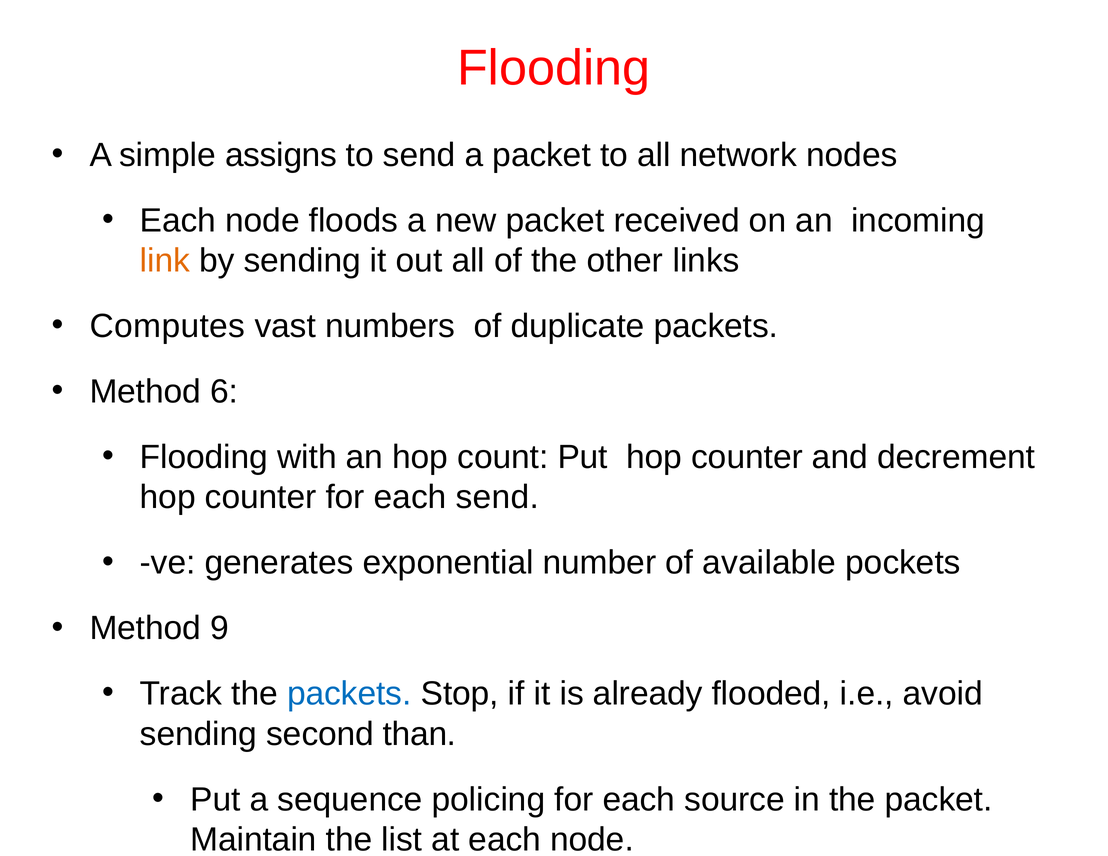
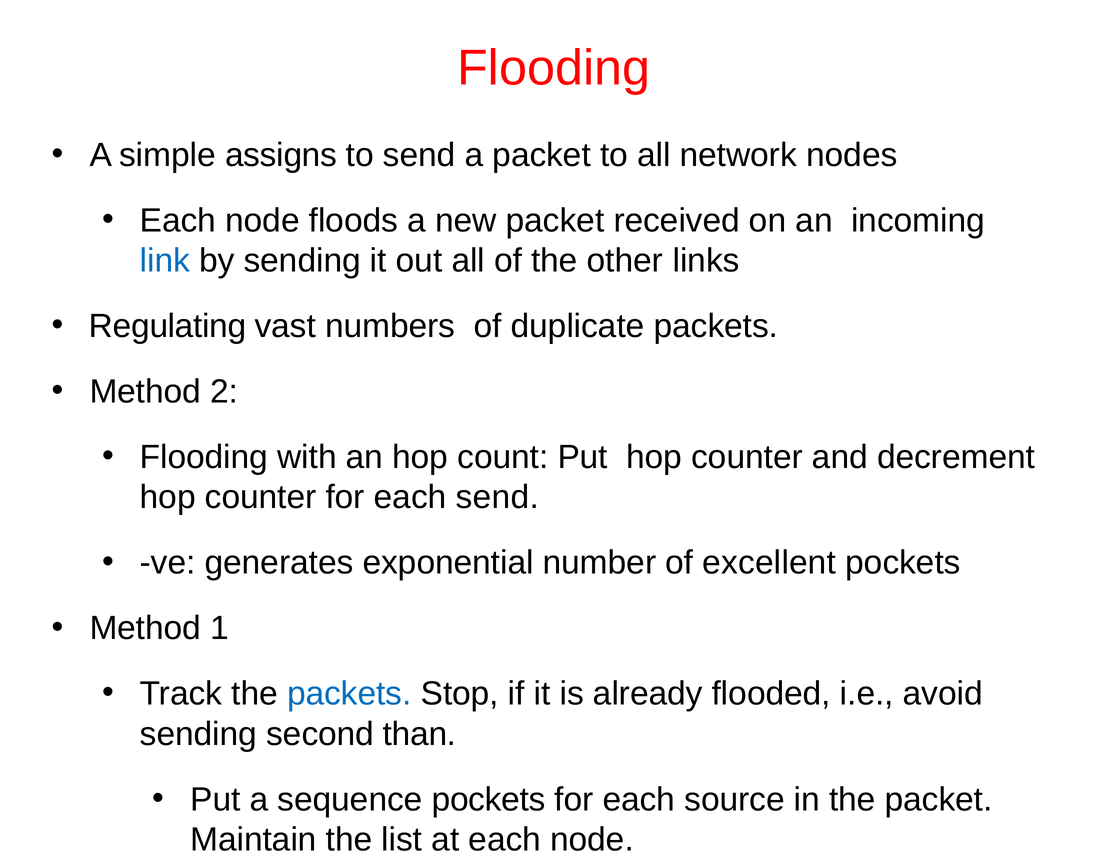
link colour: orange -> blue (165, 261)
Computes: Computes -> Regulating (168, 326)
6: 6 -> 2 (224, 392)
available: available -> excellent (769, 563)
9: 9 -> 1 (220, 628)
sequence policing: policing -> pockets (489, 800)
